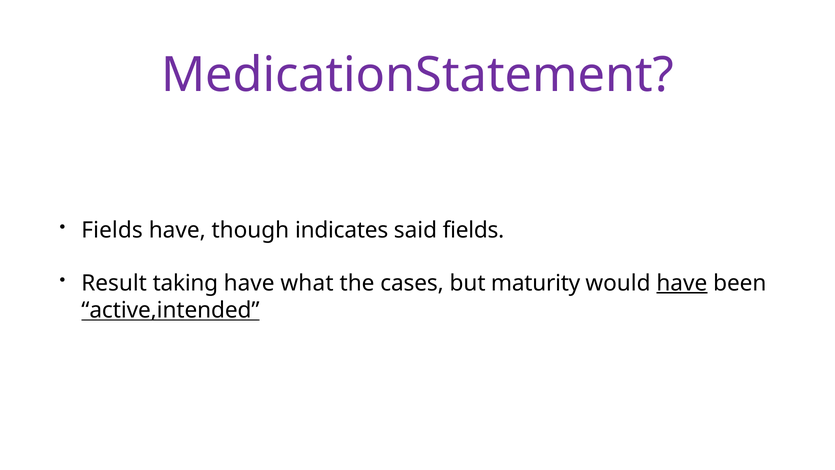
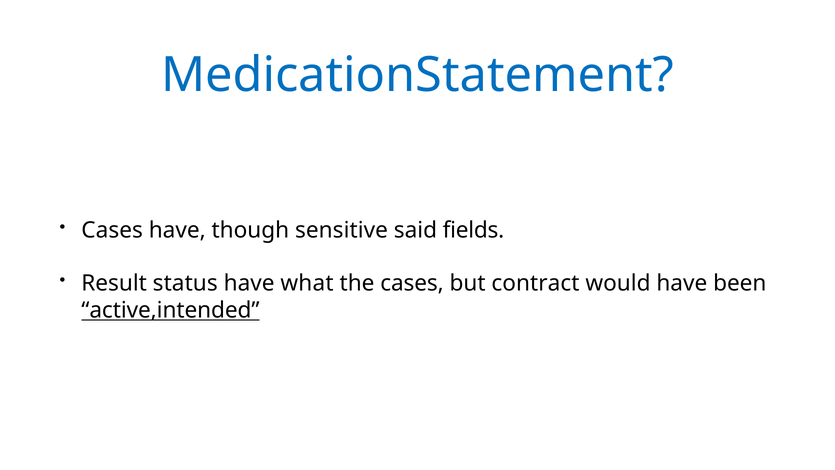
MedicationStatement colour: purple -> blue (417, 75)
Fields: Fields -> Cases (112, 230)
indicates: indicates -> sensitive (341, 230)
taking: taking -> status (185, 283)
maturity: maturity -> contract (535, 283)
have underline: present -> none (682, 283)
